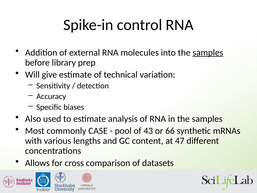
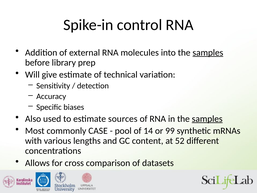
analysis: analysis -> sources (123, 119)
samples underline: none -> present (207, 119)
43: 43 -> 14 (148, 131)
66: 66 -> 99 (170, 131)
47: 47 -> 52 (180, 141)
